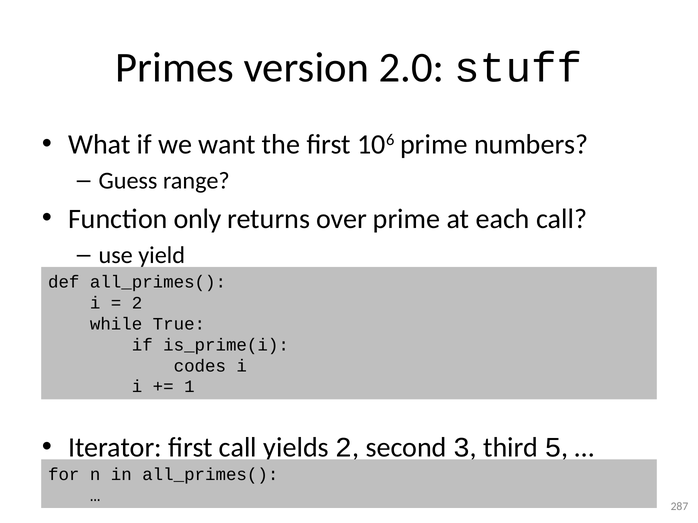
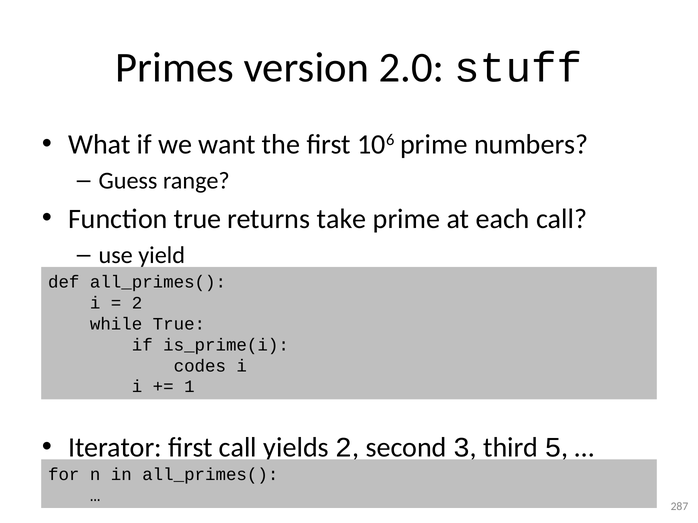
Function only: only -> true (198, 219)
over: over -> take (341, 219)
